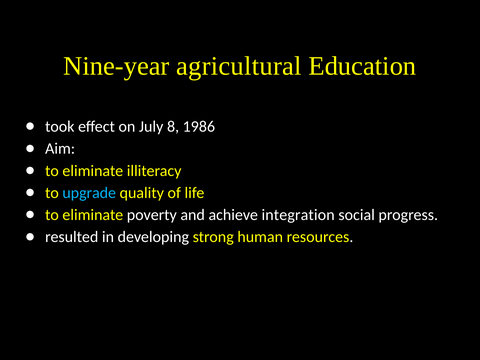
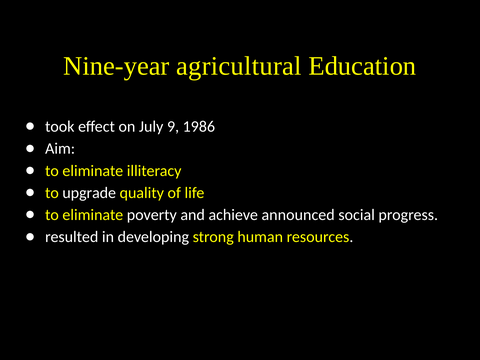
8: 8 -> 9 (173, 127)
upgrade colour: light blue -> white (89, 193)
integration: integration -> announced (298, 215)
